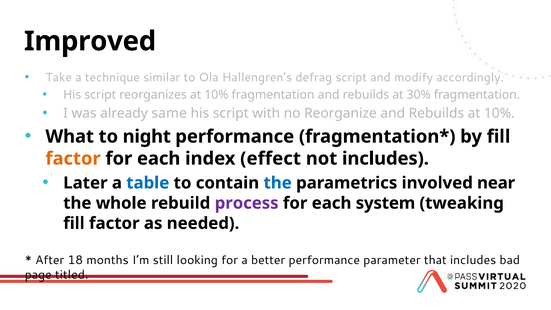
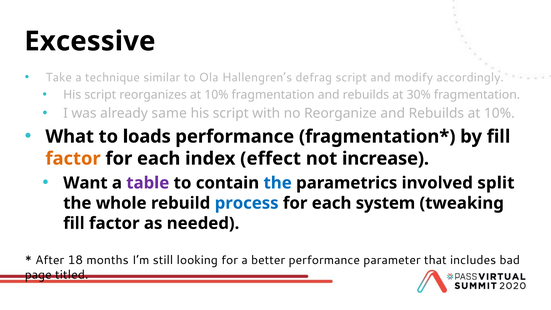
Improved: Improved -> Excessive (90, 41)
night: night -> loads (147, 137)
not includes: includes -> increase (386, 159)
Later: Later -> Want (85, 183)
table colour: blue -> purple (148, 183)
near: near -> split (496, 183)
process colour: purple -> blue (247, 203)
